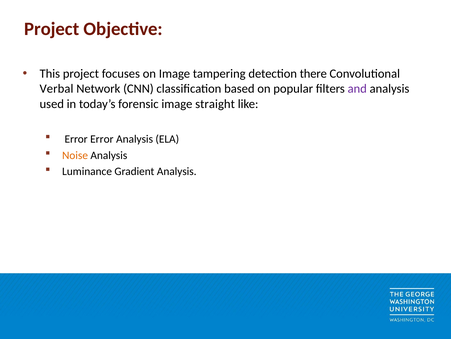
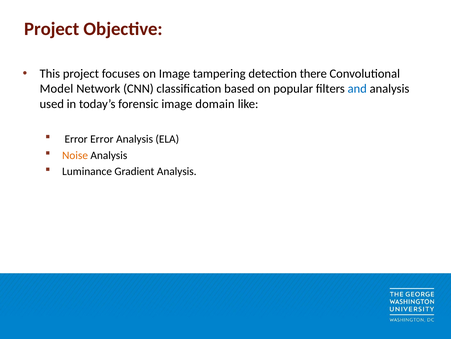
Verbal: Verbal -> Model (56, 89)
and colour: purple -> blue (357, 89)
straight: straight -> domain (215, 104)
